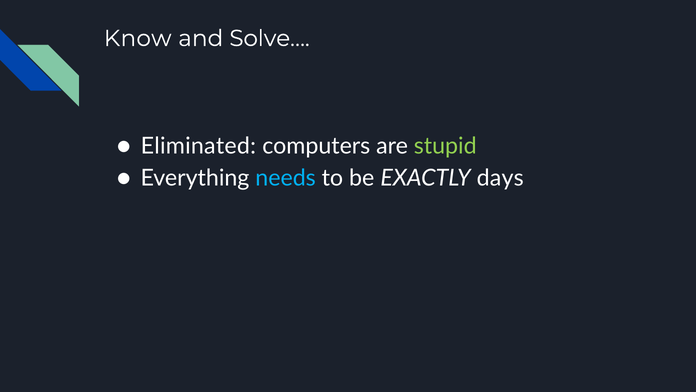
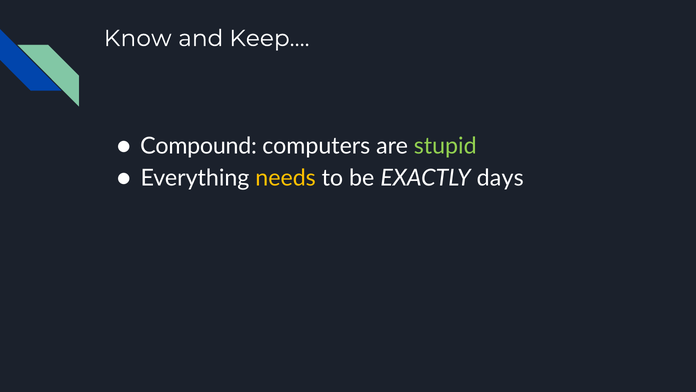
Solve…: Solve… -> Keep… (269, 38)
Eliminated: Eliminated -> Compound (199, 146)
needs colour: light blue -> yellow (286, 178)
